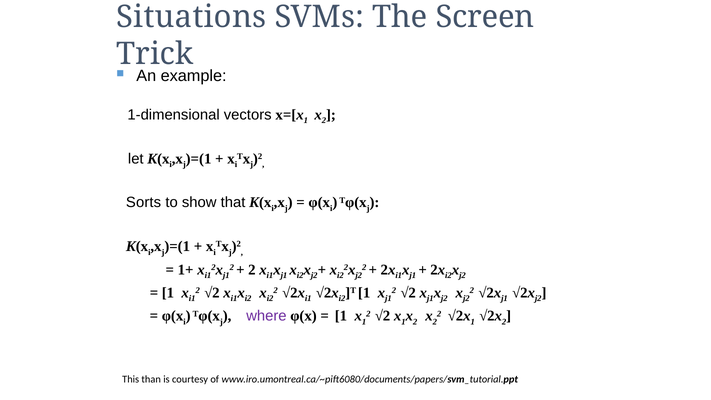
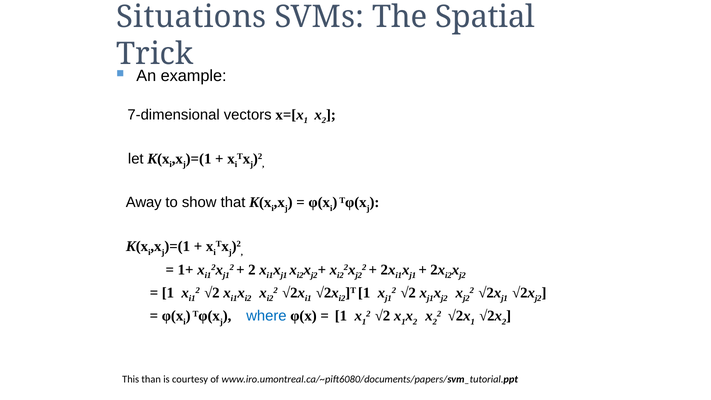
Screen: Screen -> Spatial (485, 17)
1-dimensional: 1-dimensional -> 7-dimensional (174, 115)
Sorts: Sorts -> Away (144, 203)
where colour: purple -> blue (266, 316)
